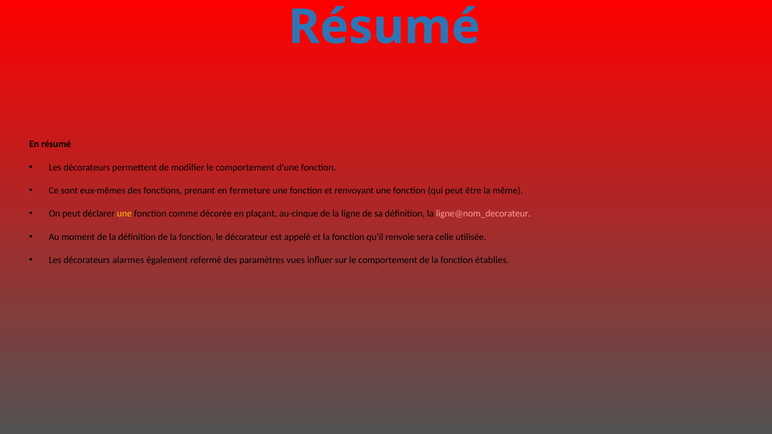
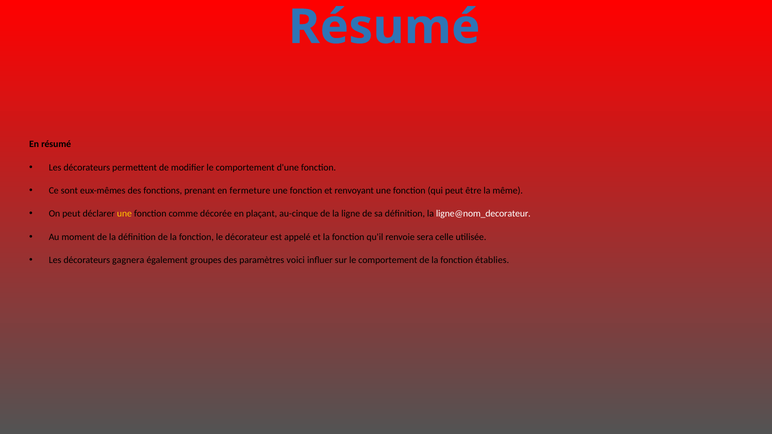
ligne@nom_decorateur colour: pink -> white (483, 214)
alarmes: alarmes -> gagnera (128, 260)
refermé: refermé -> groupes (206, 260)
vues: vues -> voici (296, 260)
